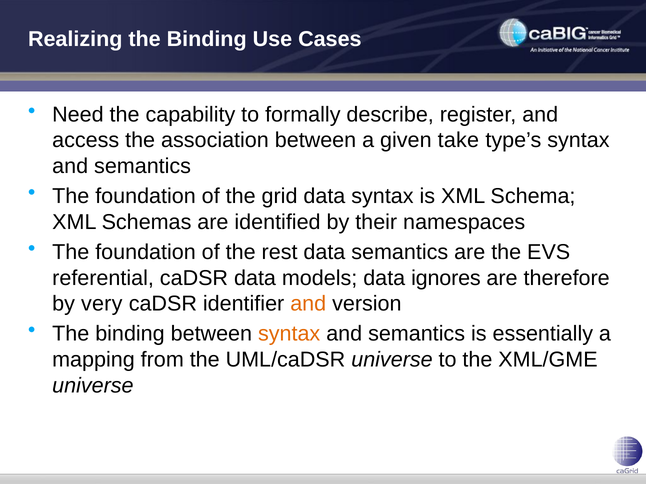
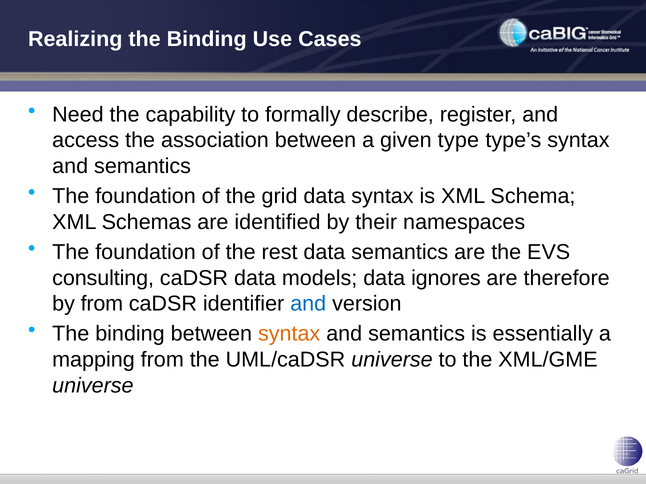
take: take -> type (458, 140)
referential: referential -> consulting (103, 278)
by very: very -> from (102, 304)
and colour: orange -> blue (308, 304)
